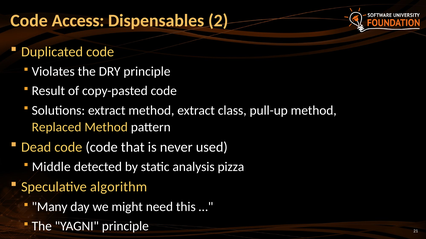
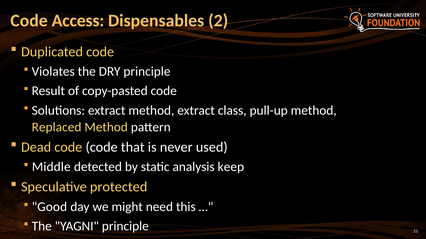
pizza: pizza -> keep (231, 167)
algorithm: algorithm -> protected (119, 188)
Many: Many -> Good (49, 207)
